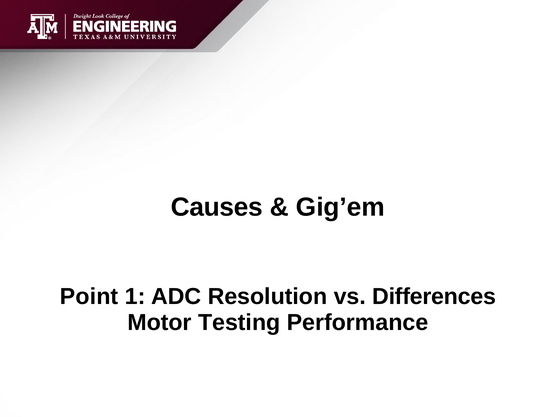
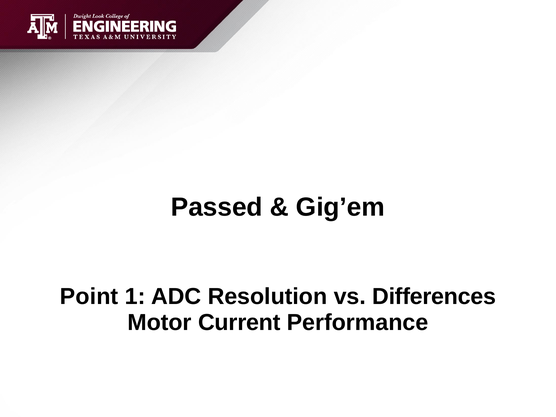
Causes: Causes -> Passed (217, 207)
Testing: Testing -> Current (239, 322)
